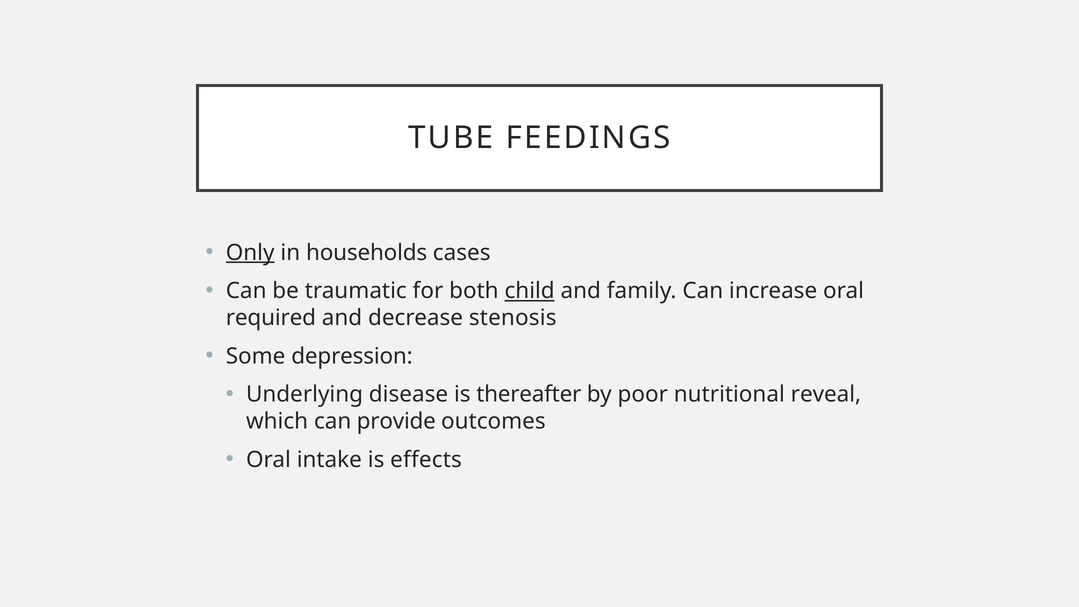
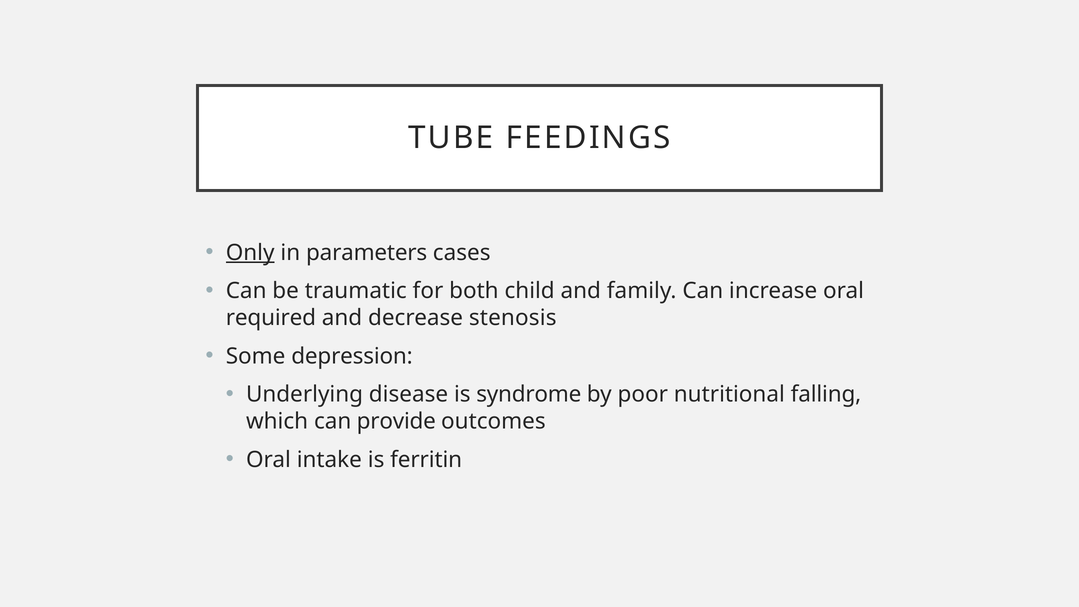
households: households -> parameters (367, 253)
child underline: present -> none (530, 291)
thereafter: thereafter -> syndrome (529, 394)
reveal: reveal -> falling (826, 394)
effects: effects -> ferritin (426, 460)
